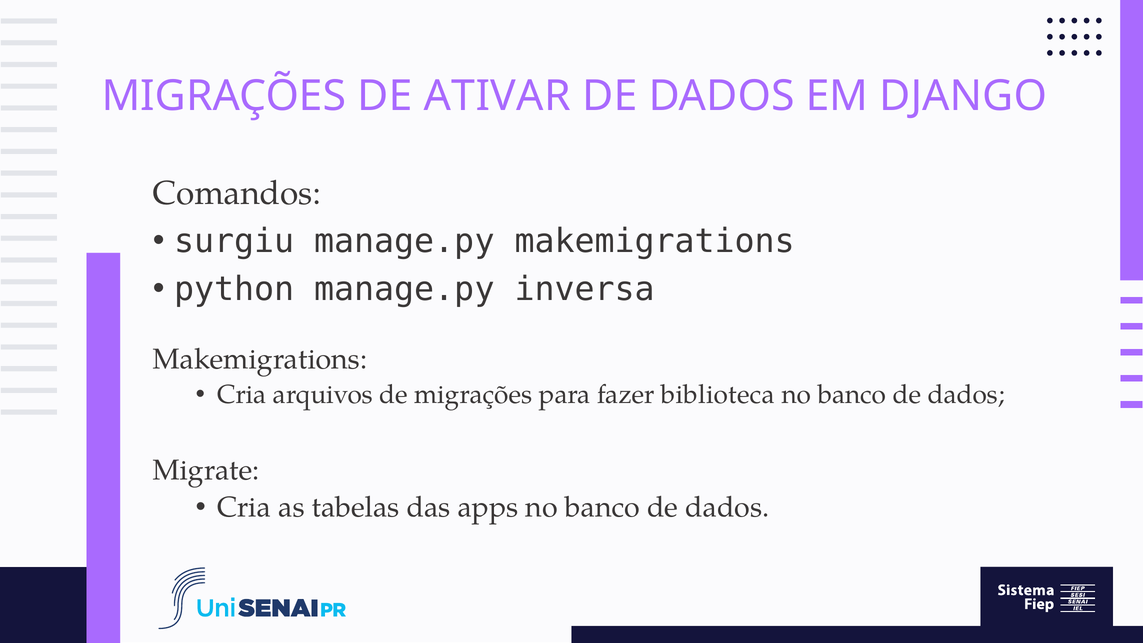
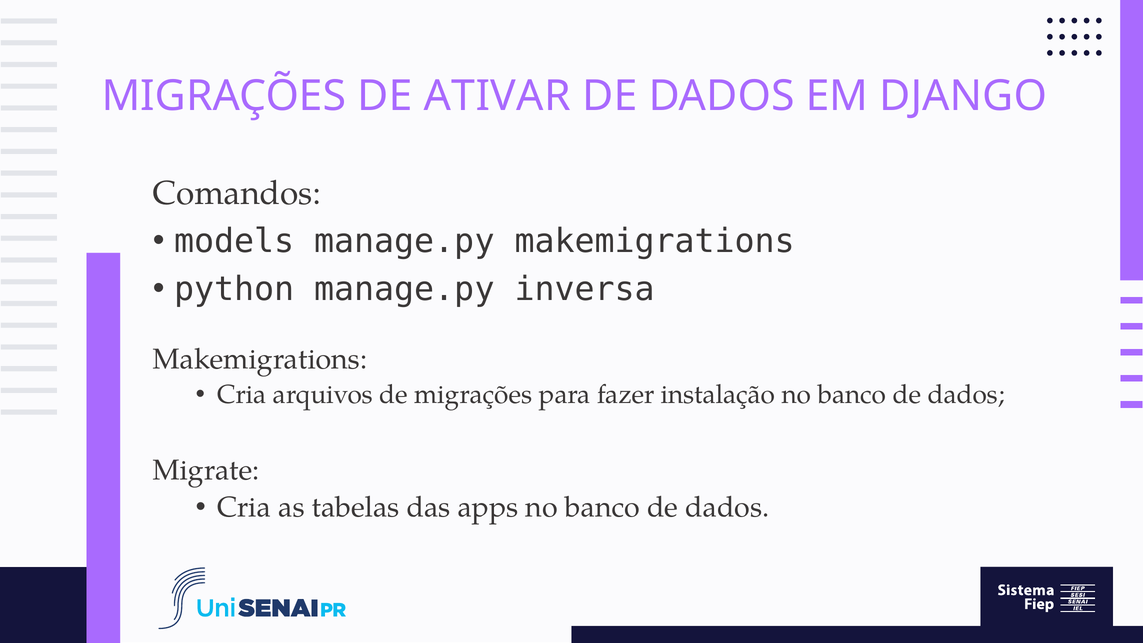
surgiu: surgiu -> models (234, 241)
biblioteca: biblioteca -> instalação (718, 395)
